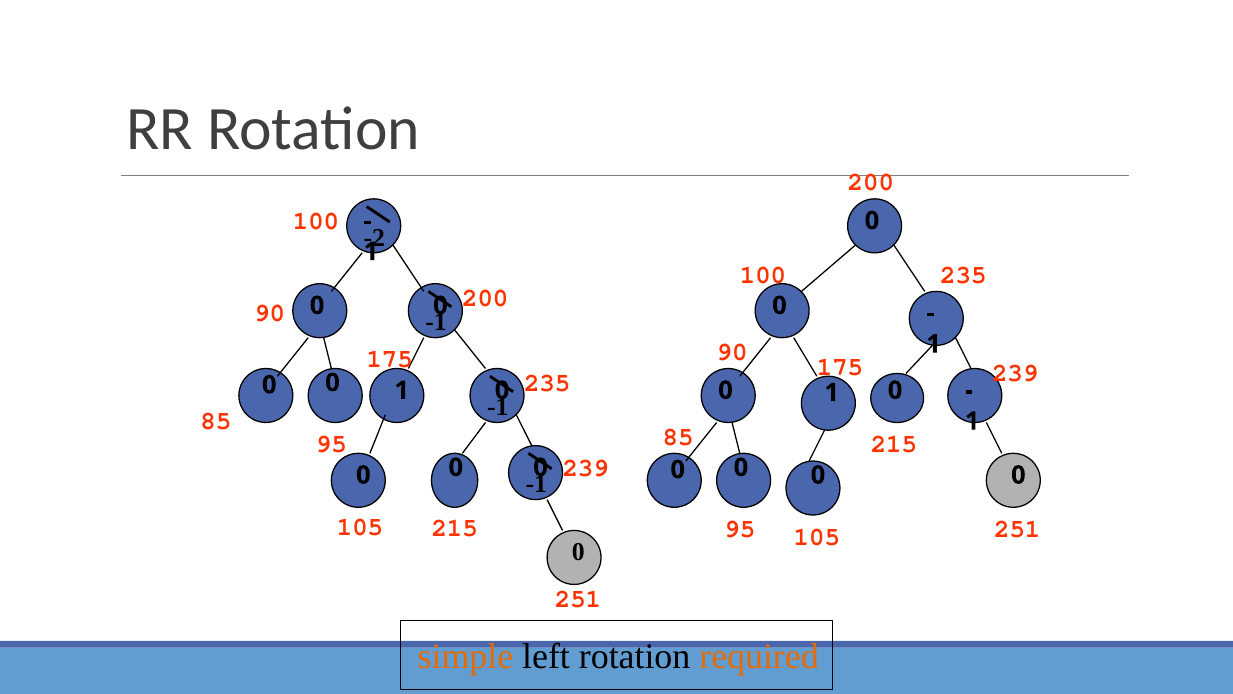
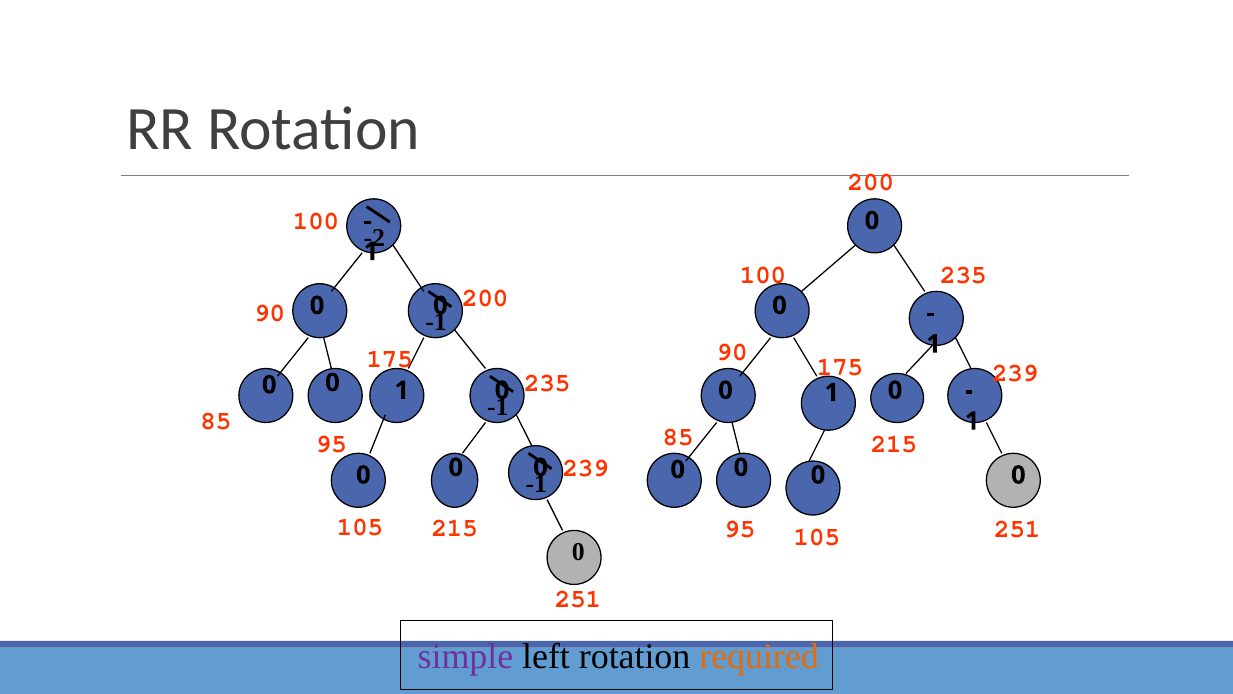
simple colour: orange -> purple (465, 656)
